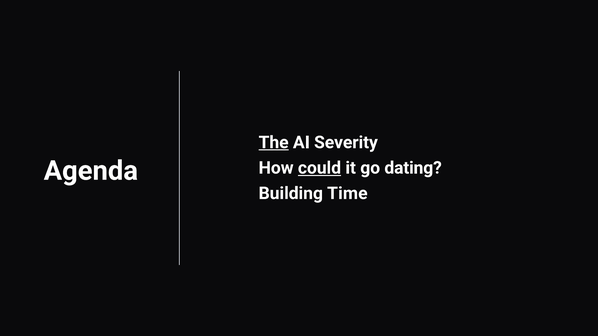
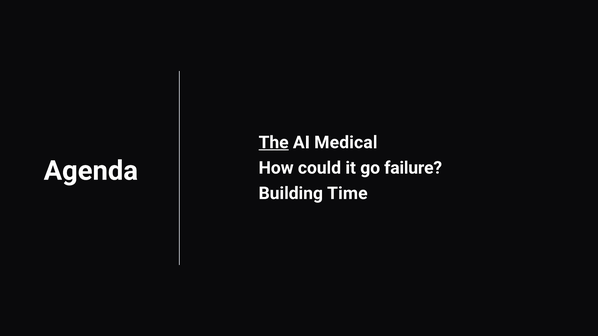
Severity: Severity -> Medical (346, 143)
could underline: present -> none (319, 168)
dating: dating -> failure (413, 168)
